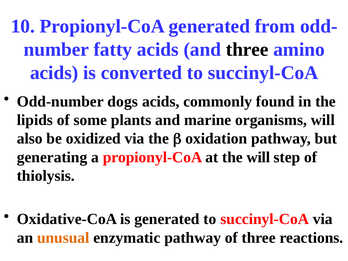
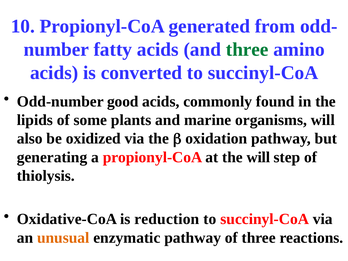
three colour: black -> green (247, 49)
dogs: dogs -> good (123, 102)
is generated: generated -> reduction (167, 219)
